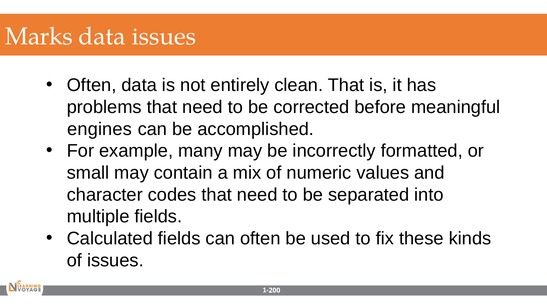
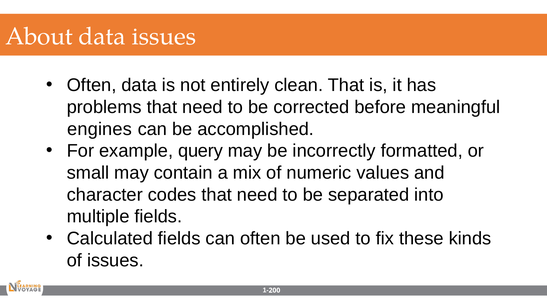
Marks: Marks -> About (39, 36)
many: many -> query (200, 151)
